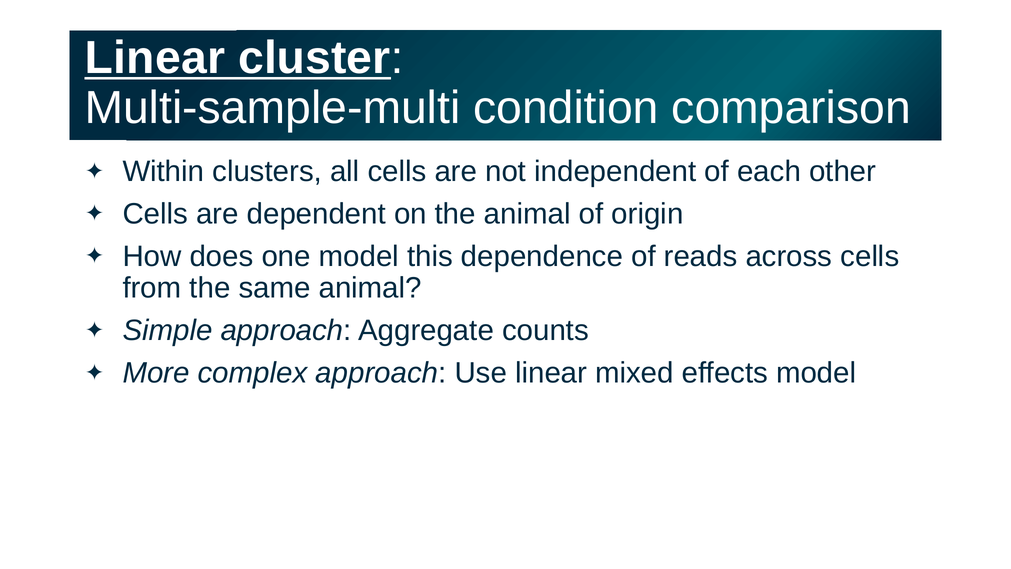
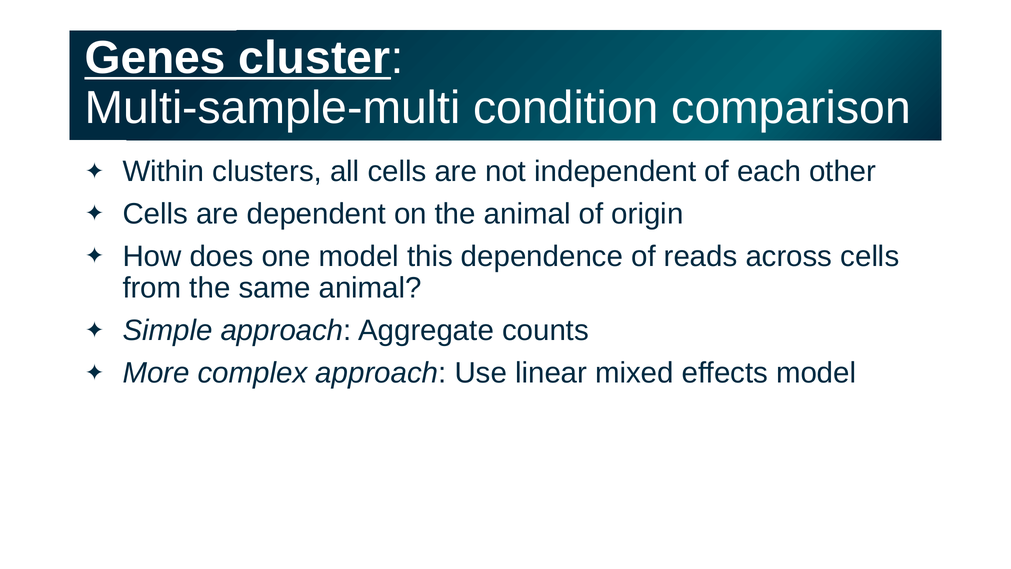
Linear: Linear -> Genes (155, 58)
